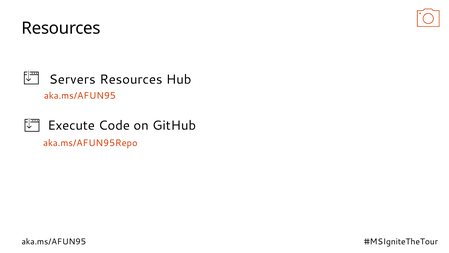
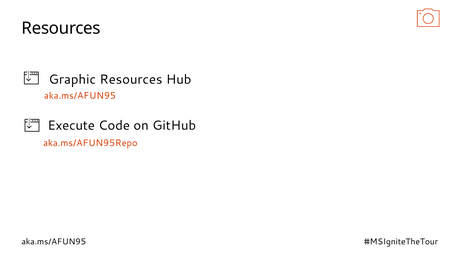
Servers: Servers -> Graphic (72, 79)
